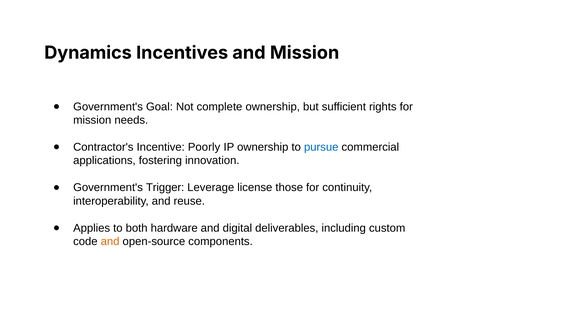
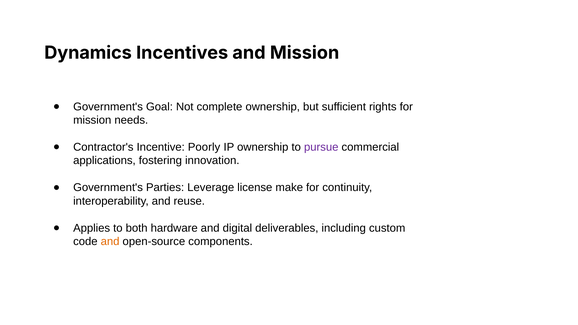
pursue colour: blue -> purple (321, 147)
Trigger: Trigger -> Parties (165, 188)
those: those -> make (289, 188)
